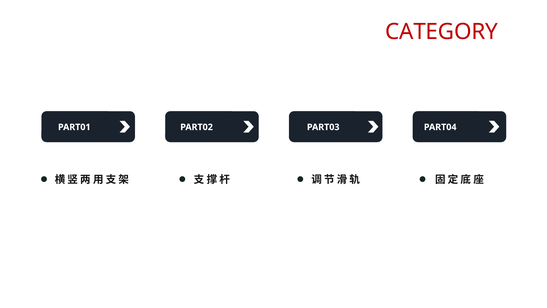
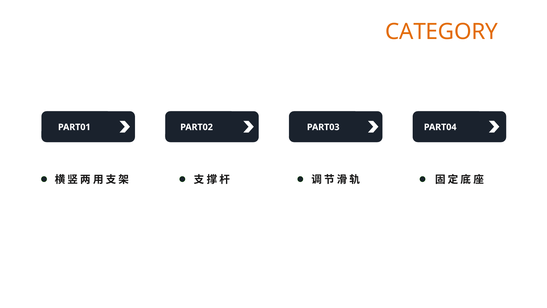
CATEGORY colour: red -> orange (442, 32)
